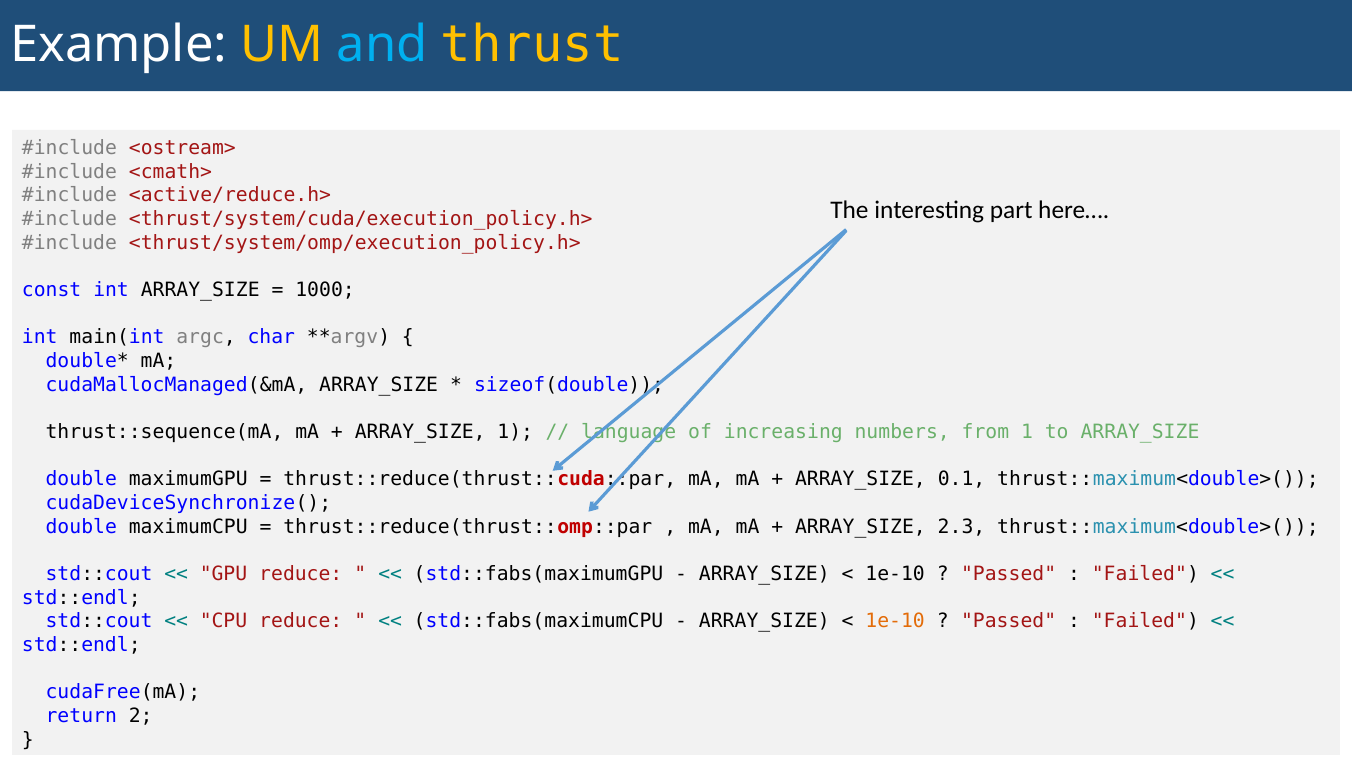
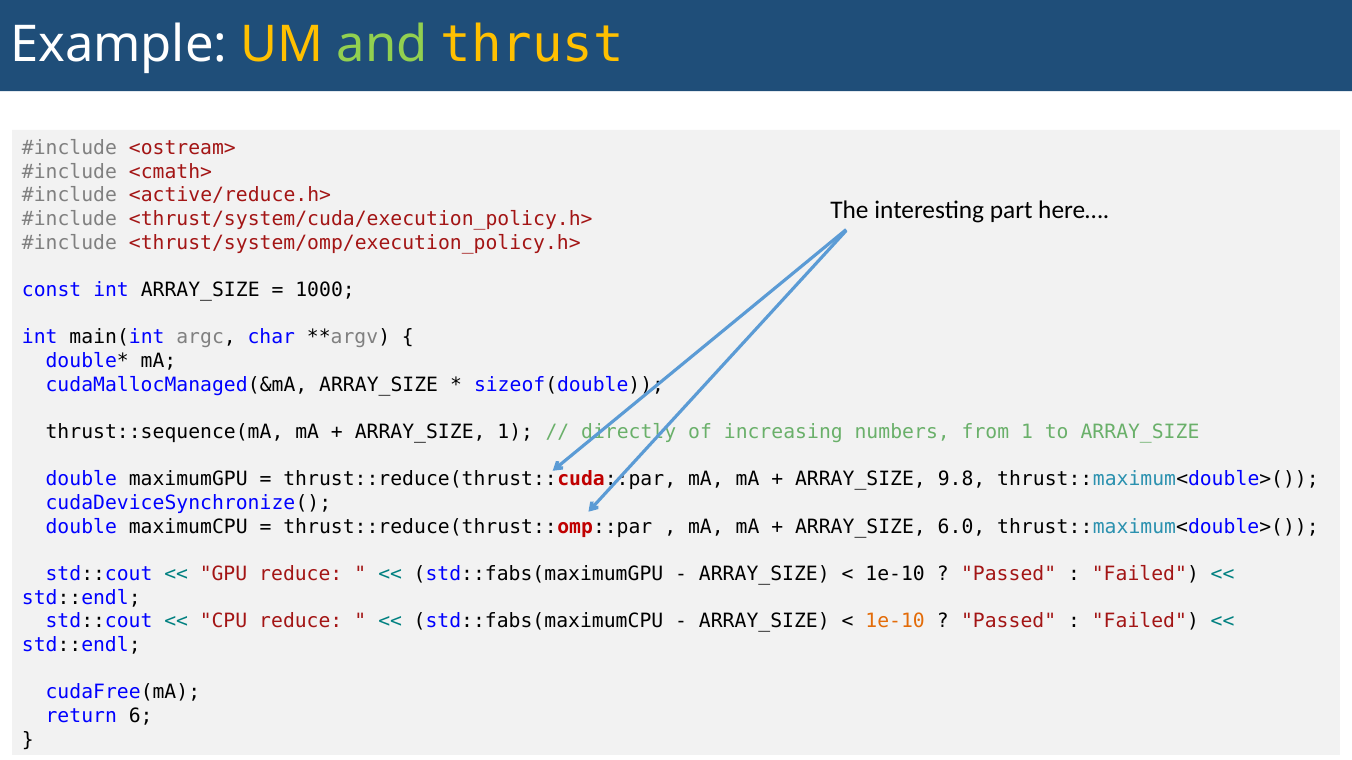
and colour: light blue -> light green (382, 45)
language: language -> directly (629, 432)
0.1: 0.1 -> 9.8 (962, 480)
2.3: 2.3 -> 6.0 (962, 527)
2: 2 -> 6 (141, 716)
